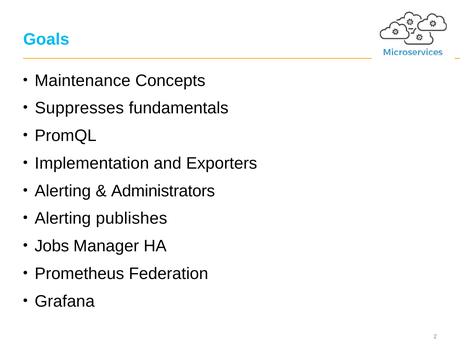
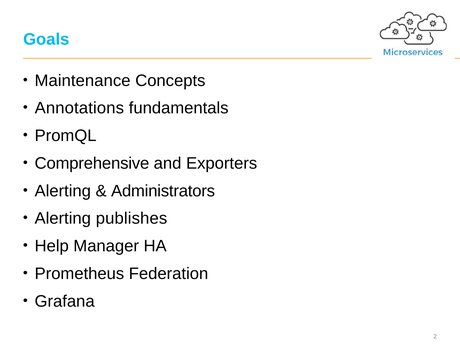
Suppresses: Suppresses -> Annotations (79, 108)
Implementation: Implementation -> Comprehensive (92, 163)
Jobs: Jobs -> Help (52, 246)
